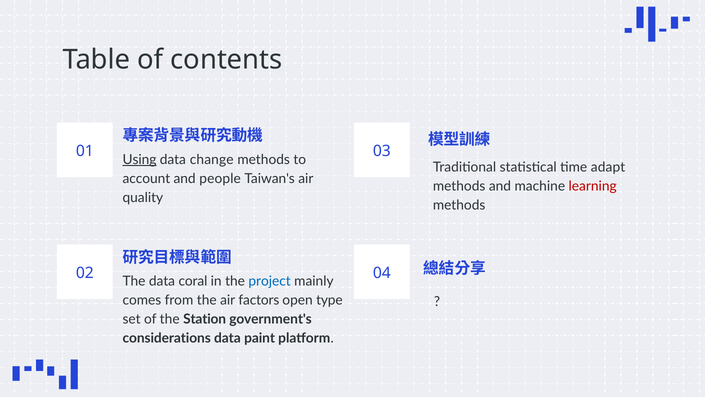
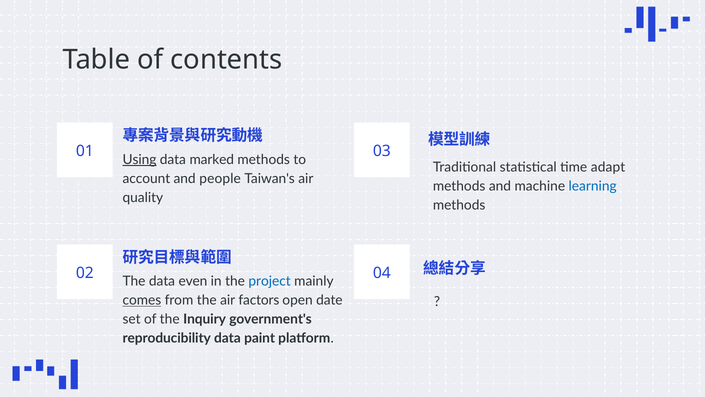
change: change -> marked (212, 160)
learning colour: red -> blue (593, 186)
coral: coral -> even (193, 281)
comes underline: none -> present (142, 300)
type: type -> date (329, 300)
Station: Station -> Inquiry (205, 319)
considerations: considerations -> reproducibility (167, 338)
